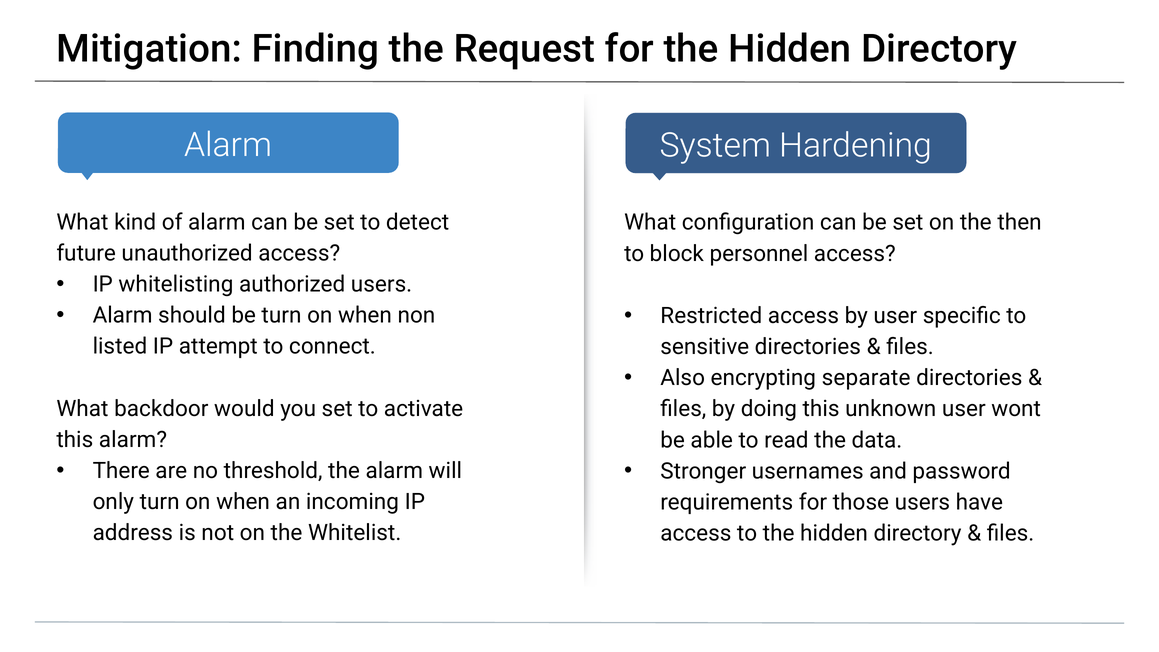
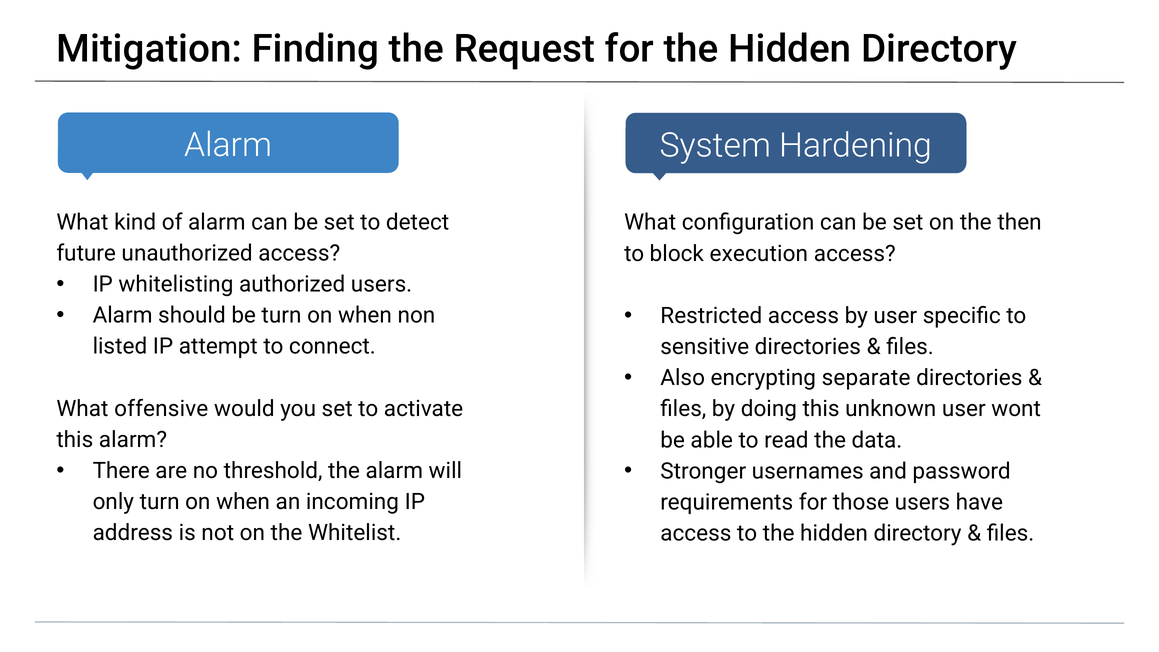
personnel: personnel -> execution (759, 254)
backdoor: backdoor -> offensive (161, 409)
